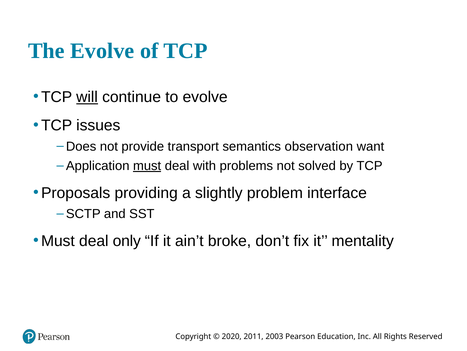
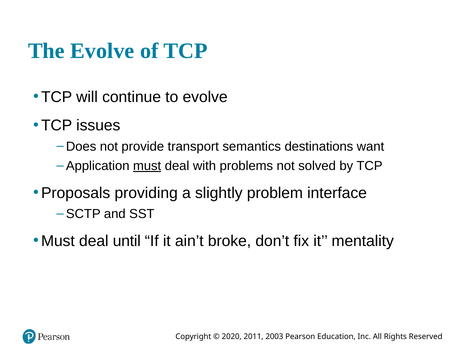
will underline: present -> none (87, 97)
observation: observation -> destinations (319, 146)
only: only -> until (127, 240)
